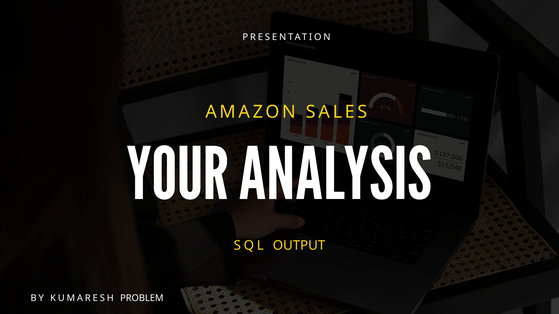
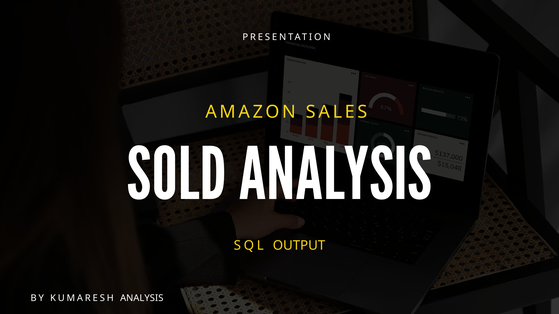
YOUR: YOUR -> SOLD (177, 176)
KUMARESH PROBLEM: PROBLEM -> ANALYSIS (142, 299)
